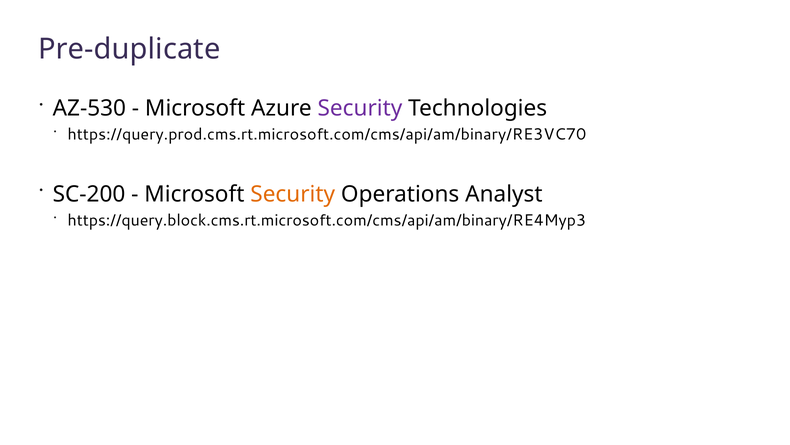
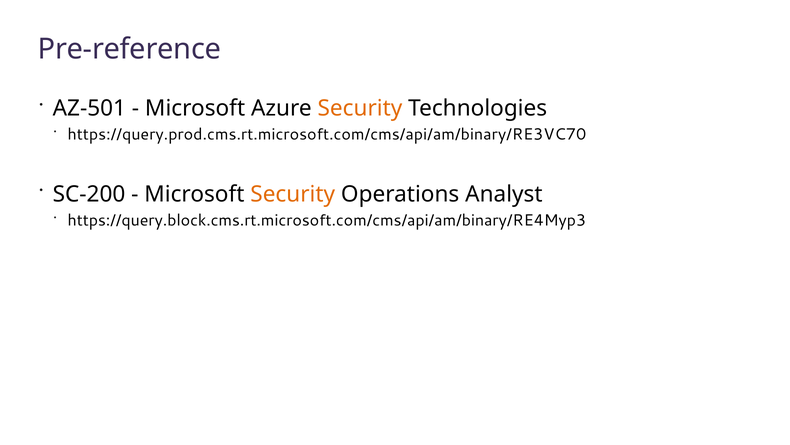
Pre-duplicate: Pre-duplicate -> Pre-reference (129, 49)
AZ-530: AZ-530 -> AZ-501 (89, 108)
Security colour: purple -> orange (360, 108)
